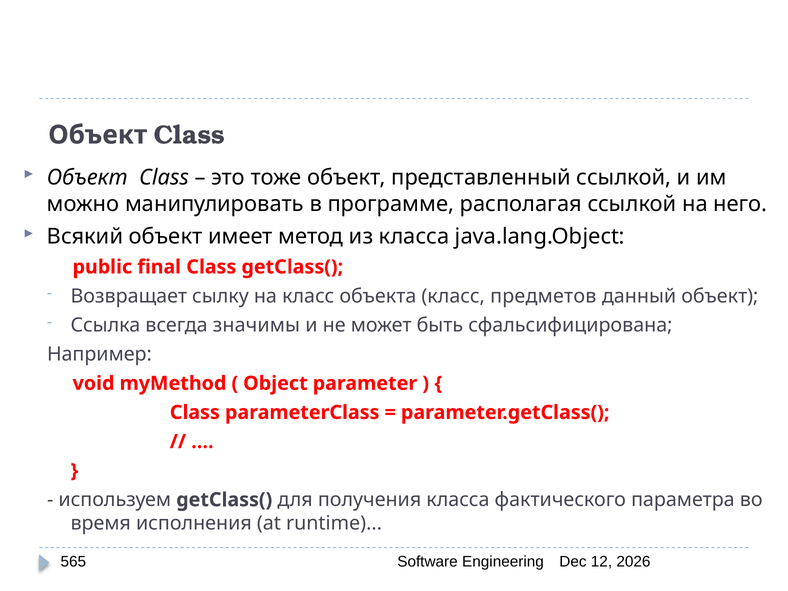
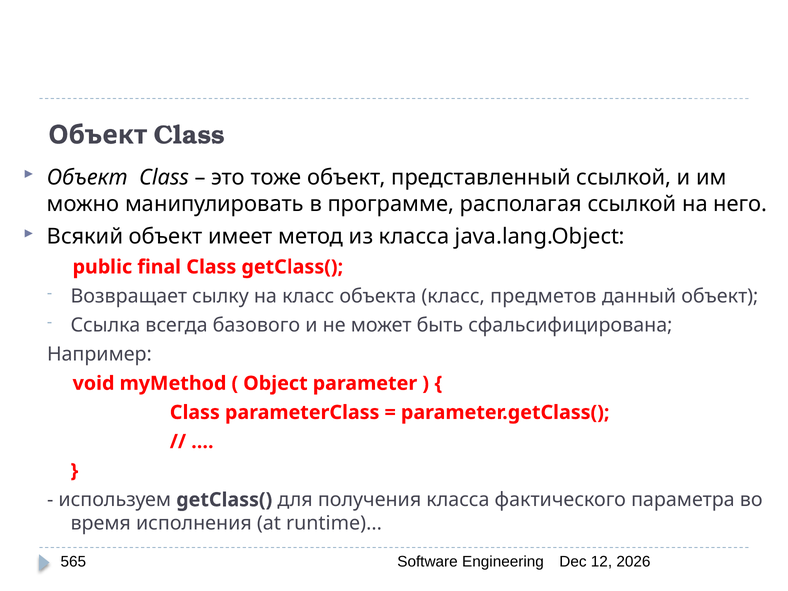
значимы: значимы -> базового (256, 325)
